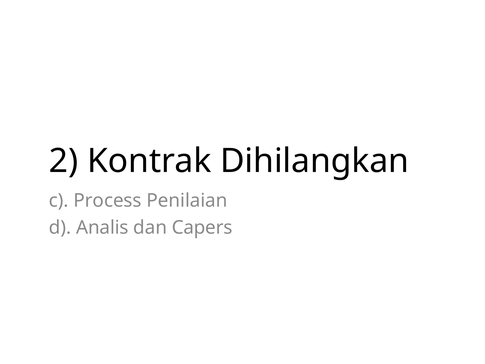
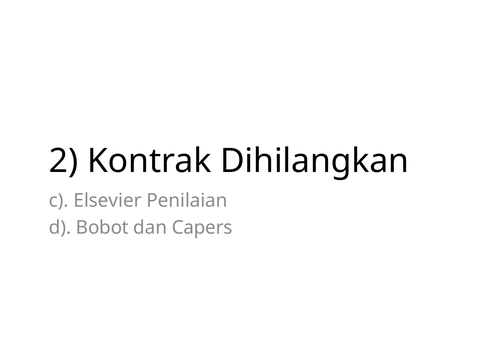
Process: Process -> Elsevier (108, 200)
Analis: Analis -> Bobot (102, 227)
